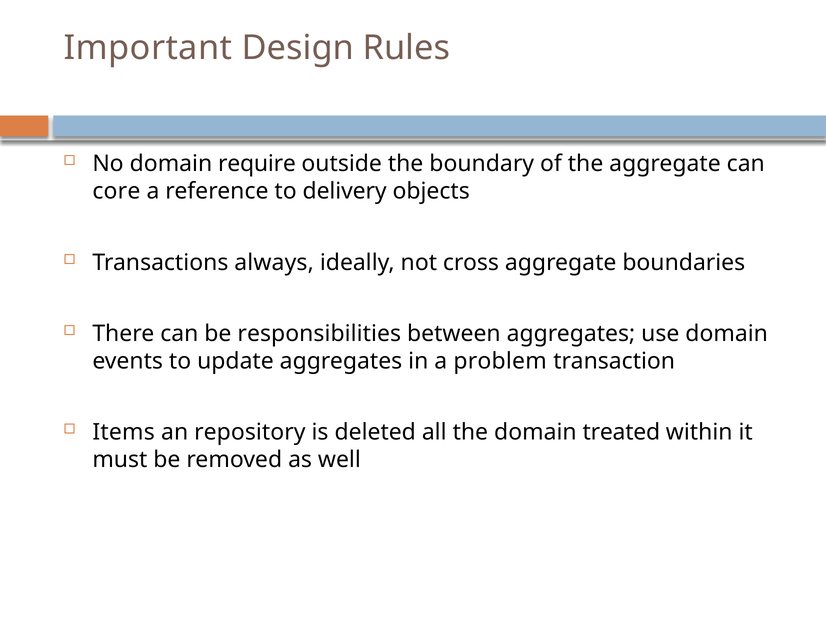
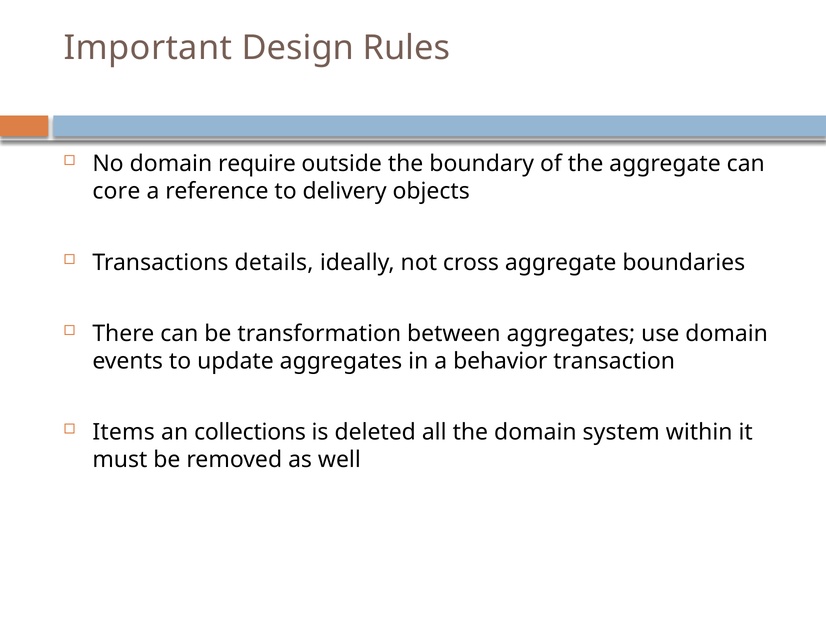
always: always -> details (274, 263)
responsibilities: responsibilities -> transformation (319, 334)
problem: problem -> behavior (500, 361)
repository: repository -> collections (250, 433)
treated: treated -> system (621, 433)
